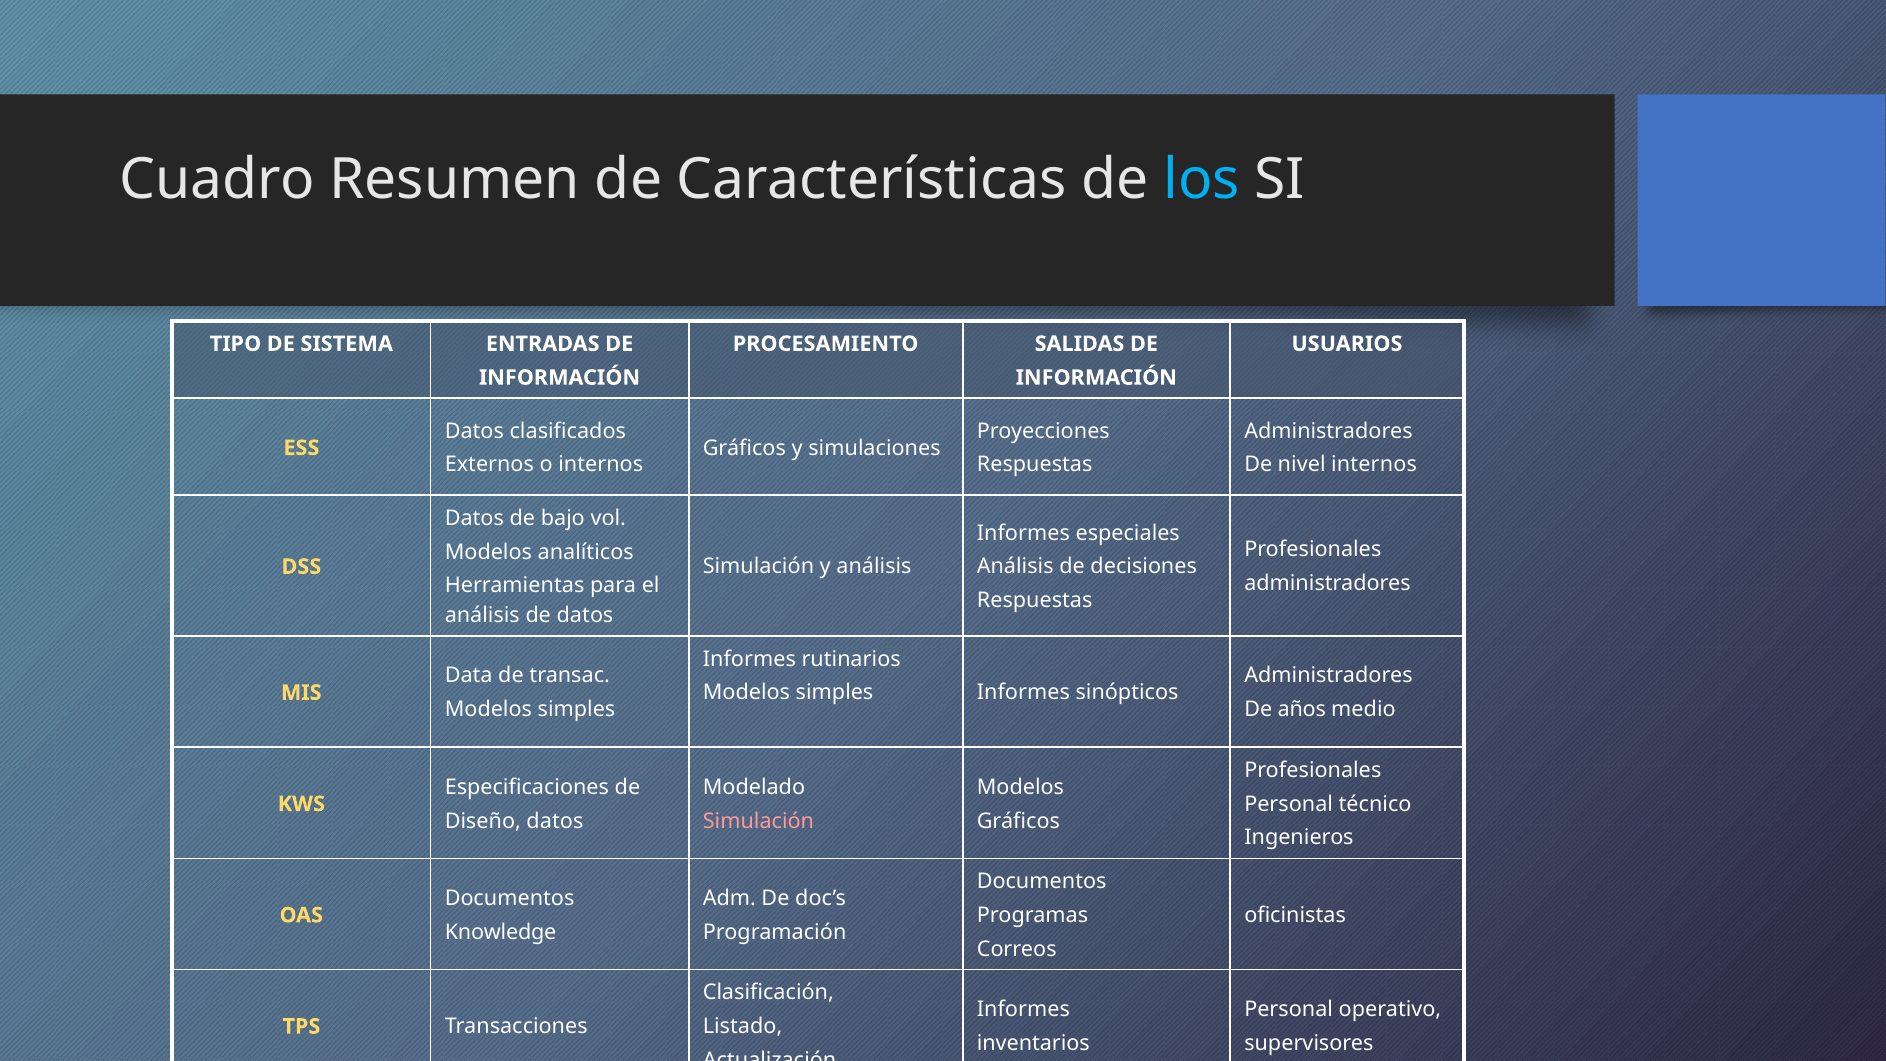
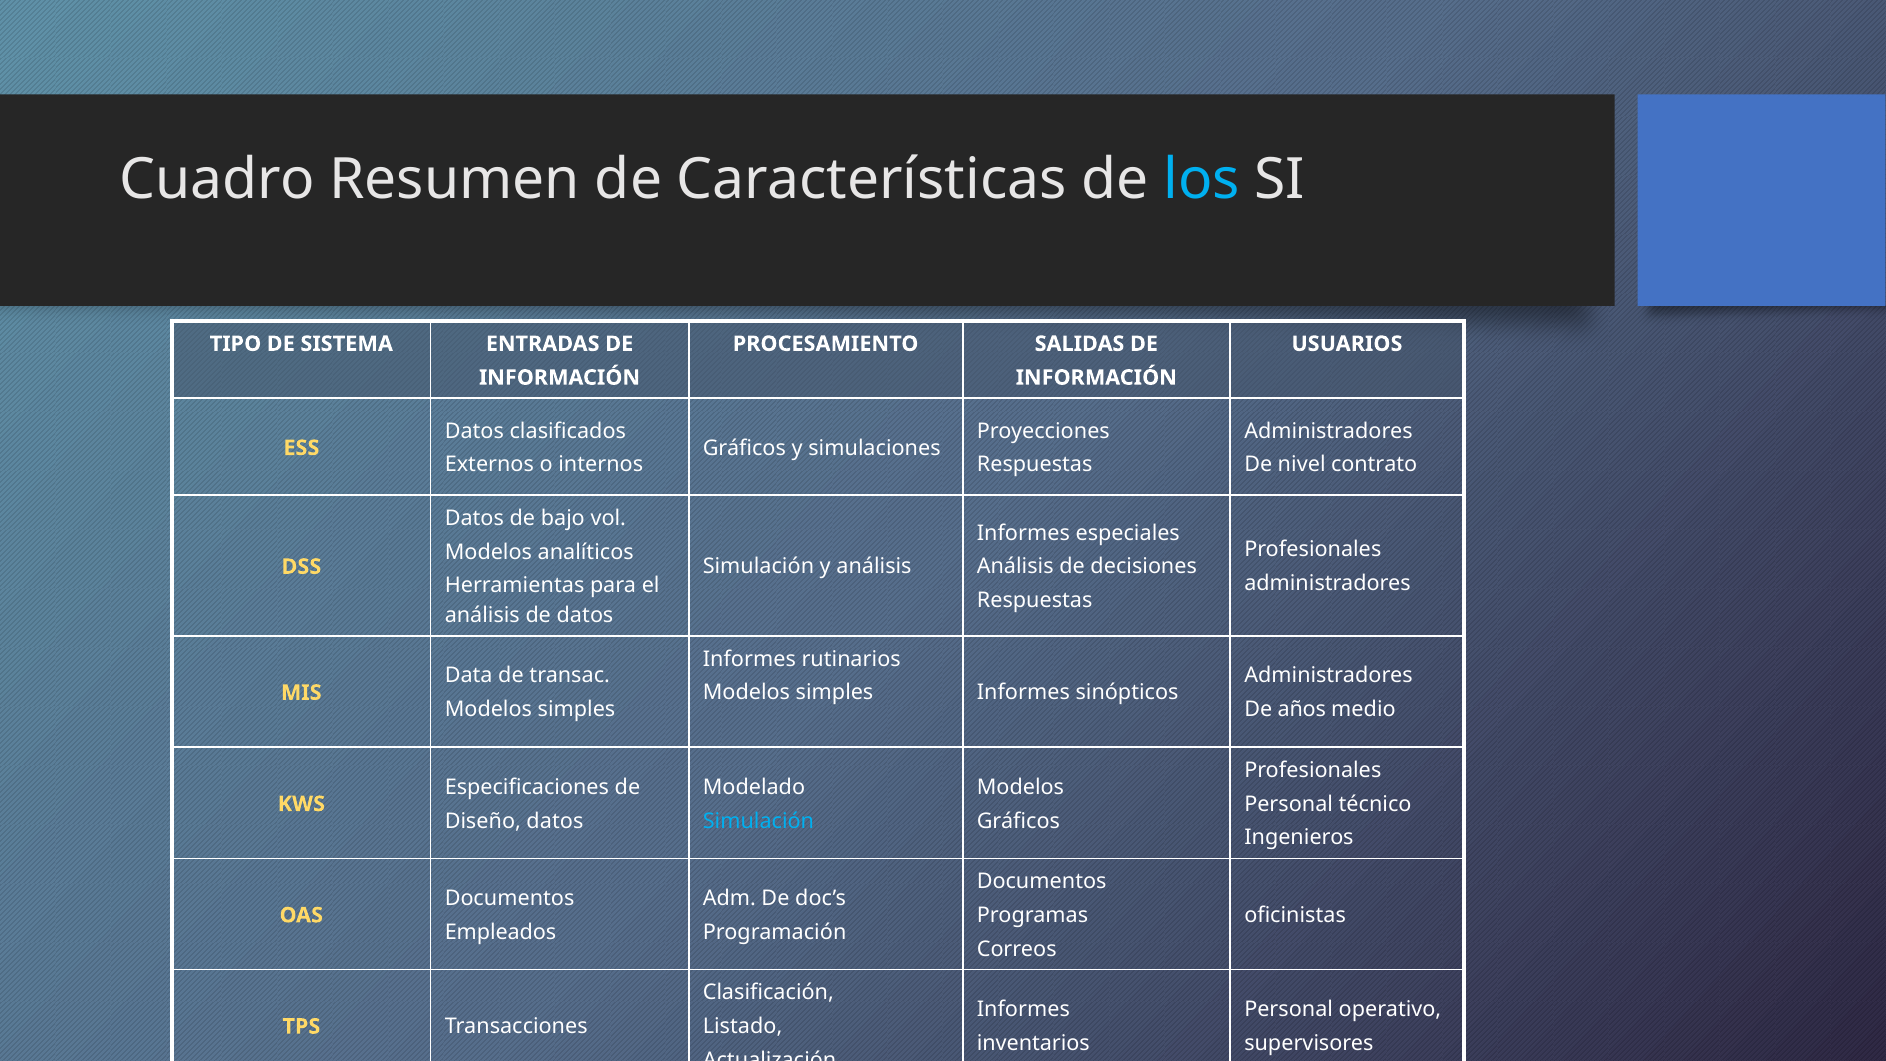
nivel internos: internos -> contrato (1374, 465)
Simulación colour: pink -> light blue (758, 821)
Knowledge: Knowledge -> Empleados (501, 932)
